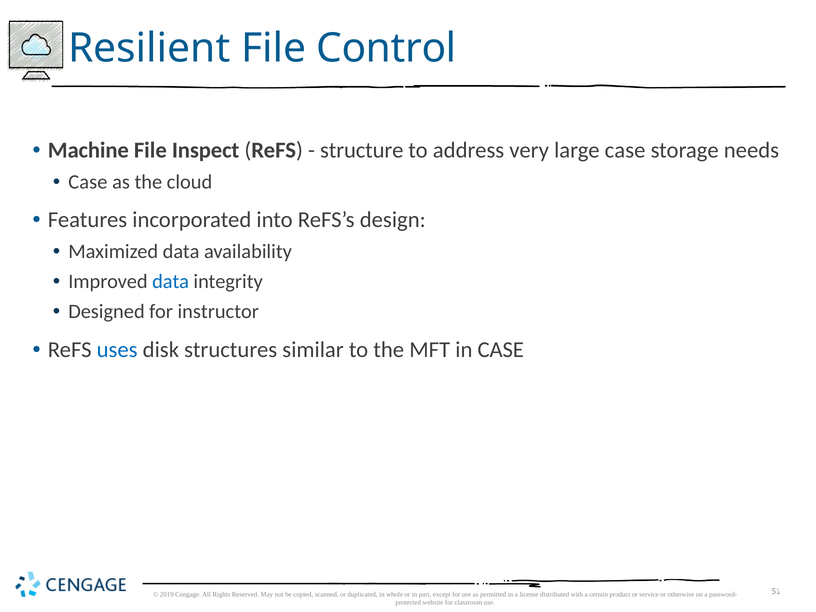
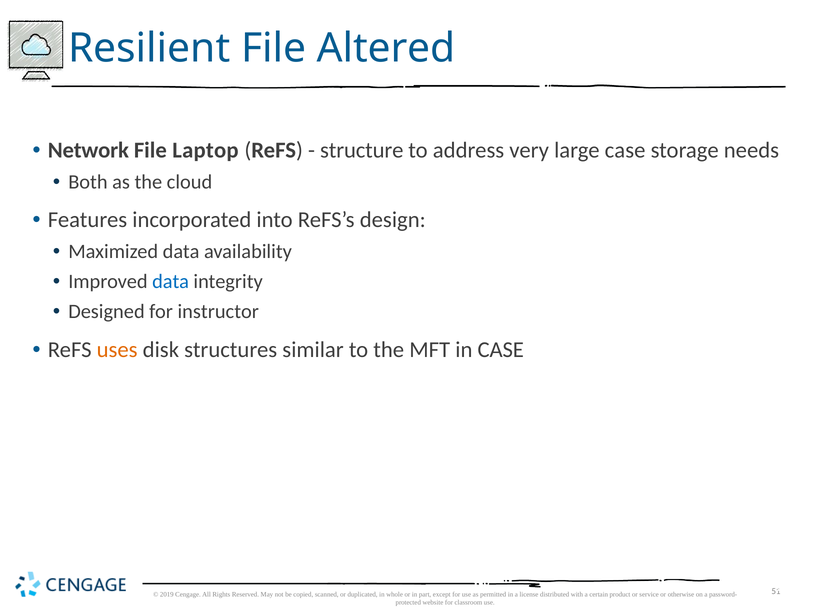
Control: Control -> Altered (386, 49)
Machine: Machine -> Network (88, 150)
Inspect: Inspect -> Laptop (205, 150)
Case: Case -> Both (88, 182)
uses colour: blue -> orange (117, 350)
